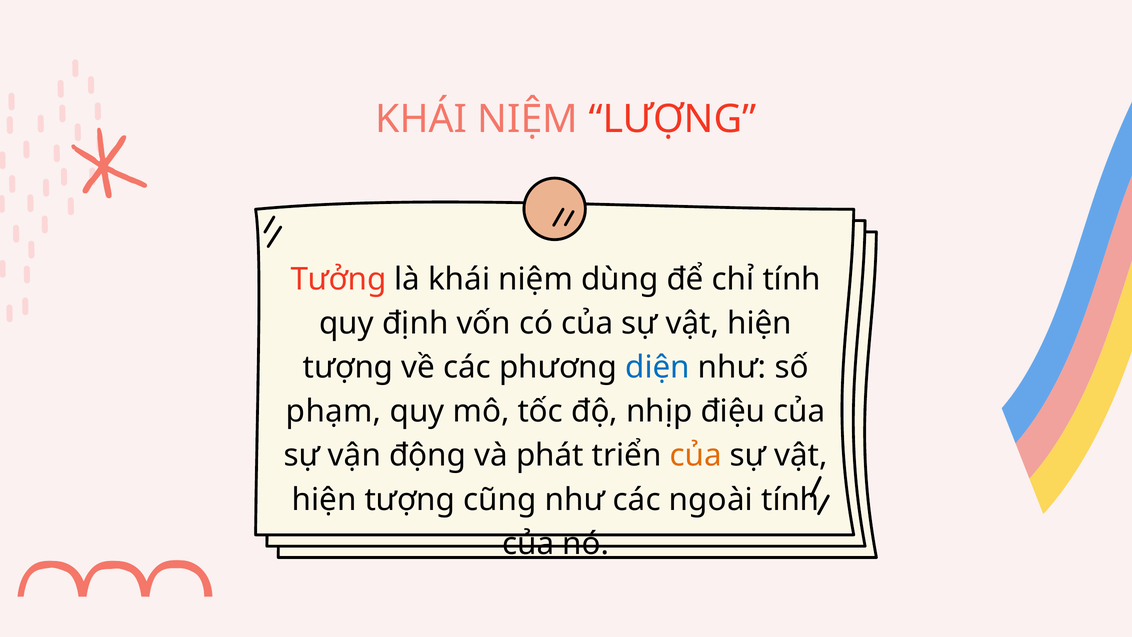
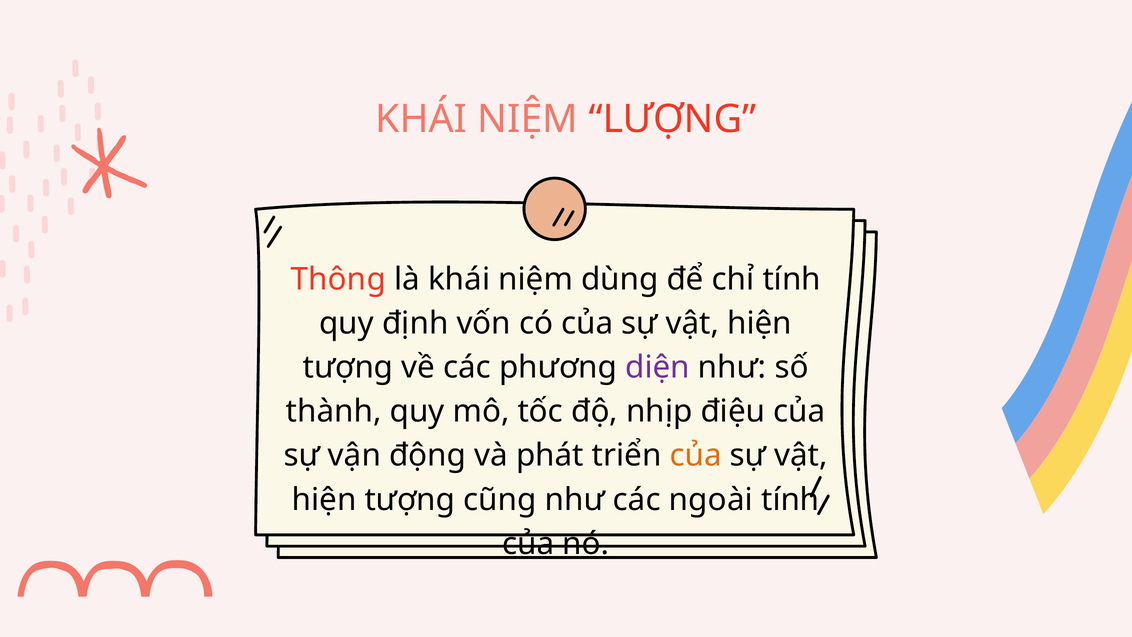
Tưởng: Tưởng -> Thông (338, 279)
diện colour: blue -> purple (658, 367)
phạm: phạm -> thành (334, 411)
